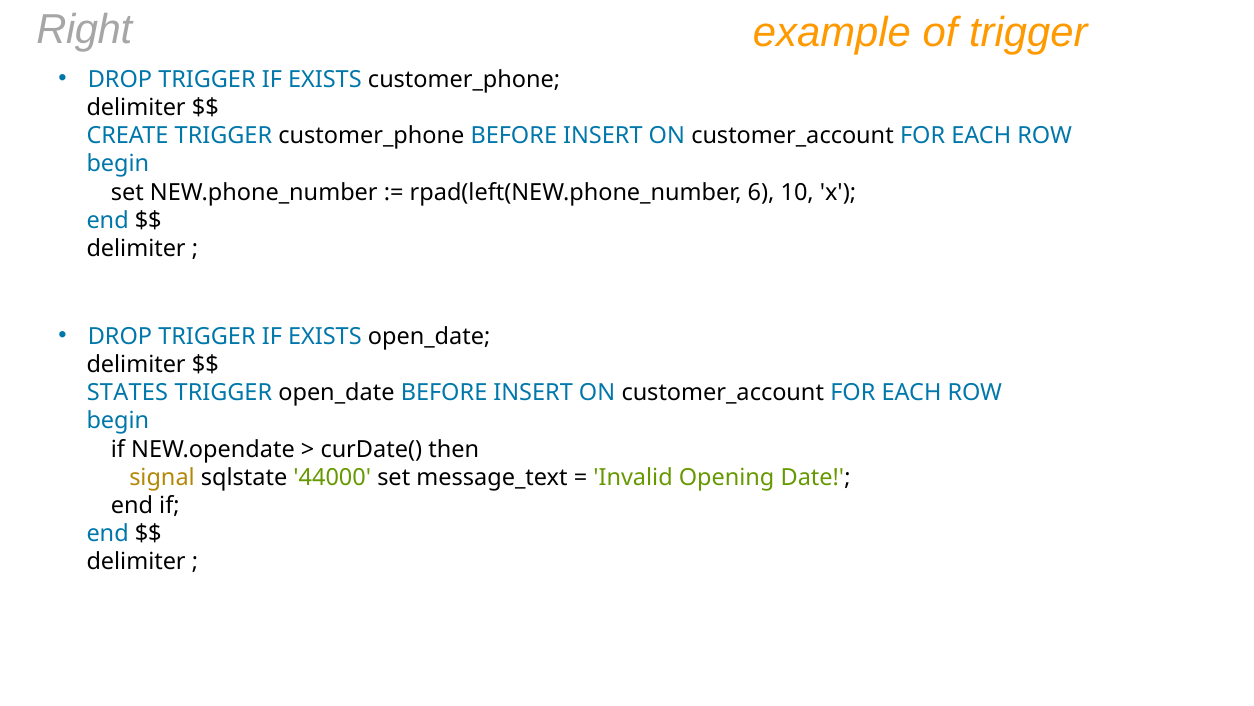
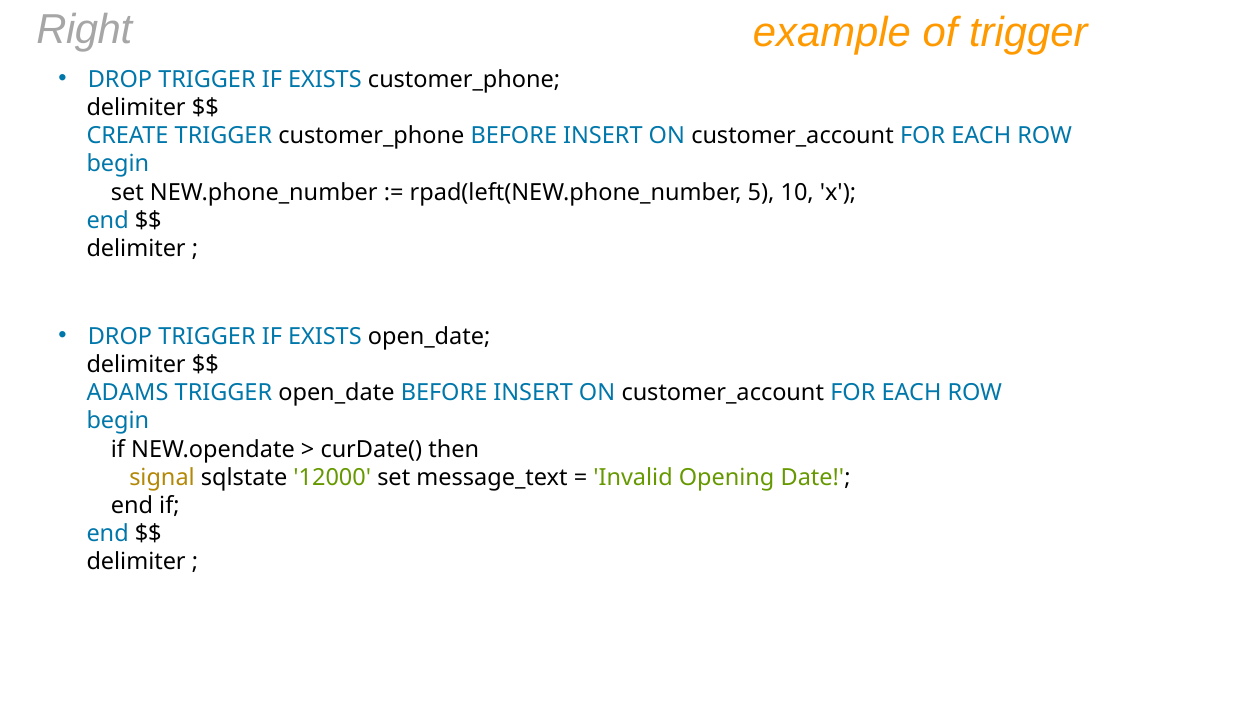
6: 6 -> 5 (761, 192)
STATES: STATES -> ADAMS (127, 392)
44000: 44000 -> 12000 (332, 477)
